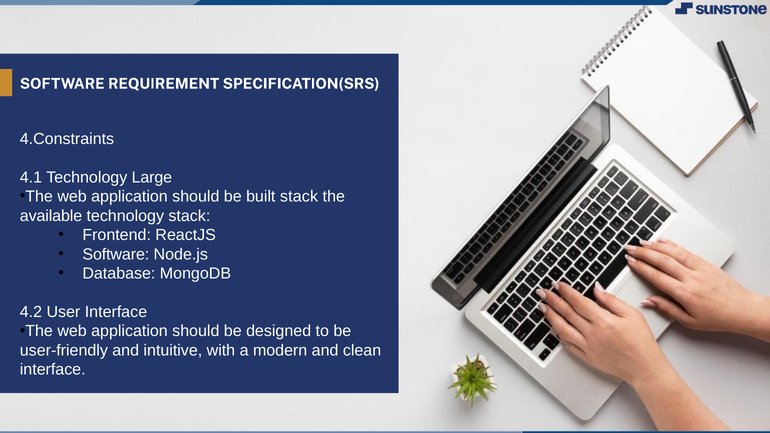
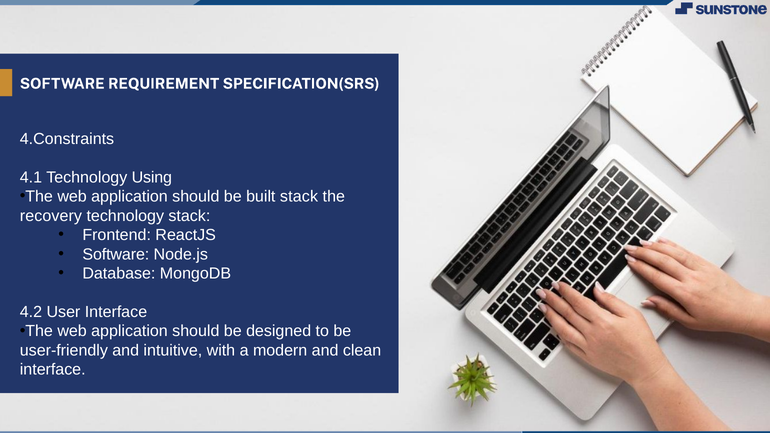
Large: Large -> Using (152, 177)
available: available -> recovery (51, 216)
